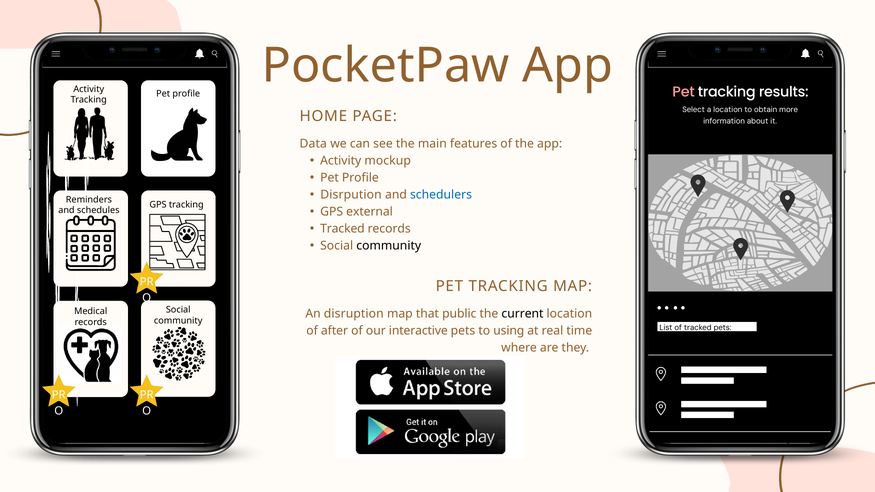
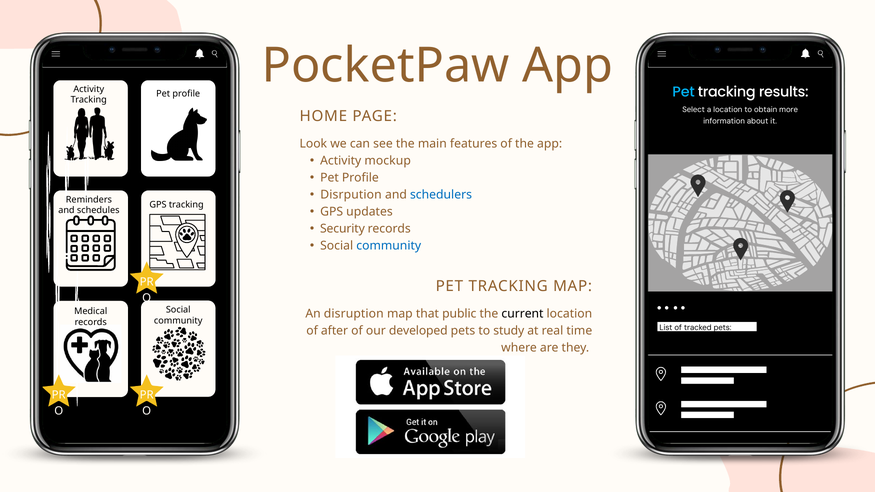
Pet colour: pink -> light blue (684, 92)
Data: Data -> Look (313, 144)
external: external -> updates (369, 212)
Tracked: Tracked -> Security (342, 229)
community colour: black -> blue (389, 246)
interactive: interactive -> developed (418, 331)
using: using -> study (509, 331)
